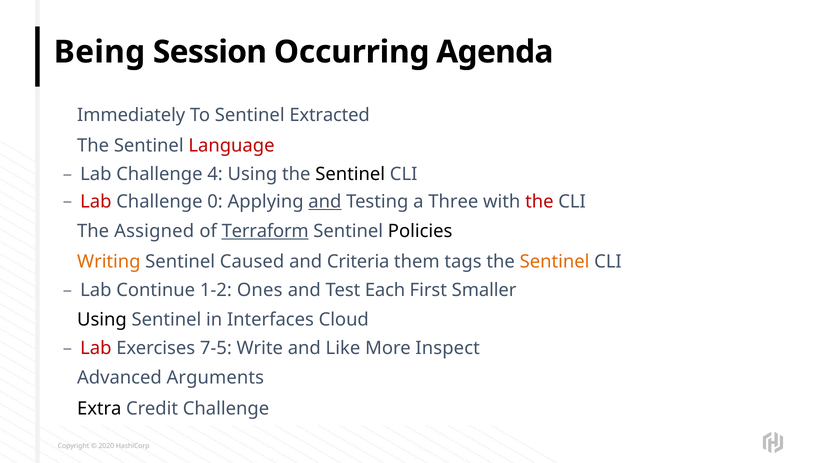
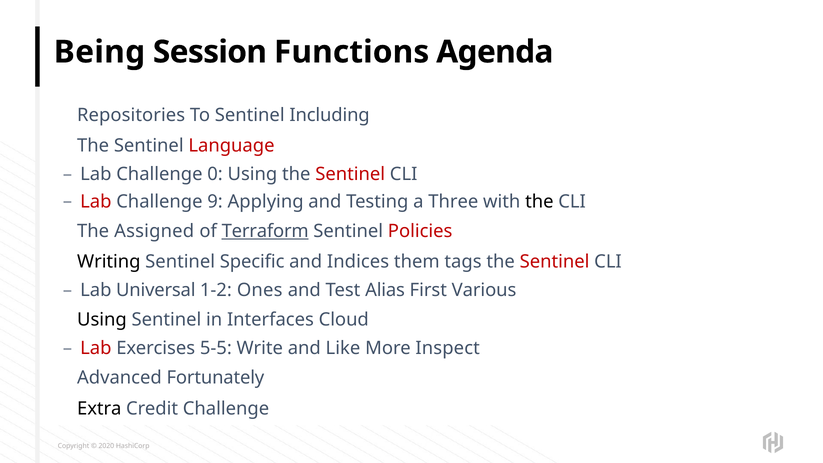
Occurring: Occurring -> Functions (352, 52)
Immediately: Immediately -> Repositories (131, 115)
Extracted: Extracted -> Including (330, 115)
4: 4 -> 0 (215, 174)
Sentinel colour: black -> red (350, 174)
0: 0 -> 9 (215, 201)
and underline: present -> none (325, 201)
the colour: red -> black (539, 201)
Policies colour: black -> red (420, 231)
Writing colour: orange -> black (109, 262)
Caused: Caused -> Specific (252, 262)
Criteria: Criteria -> Indices (358, 262)
Sentinel colour: orange -> red (555, 262)
Continue: Continue -> Universal (156, 290)
Each: Each -> Alias (385, 290)
Smaller: Smaller -> Various (484, 290)
7-5: 7-5 -> 5-5 (216, 348)
Arguments: Arguments -> Fortunately (215, 378)
